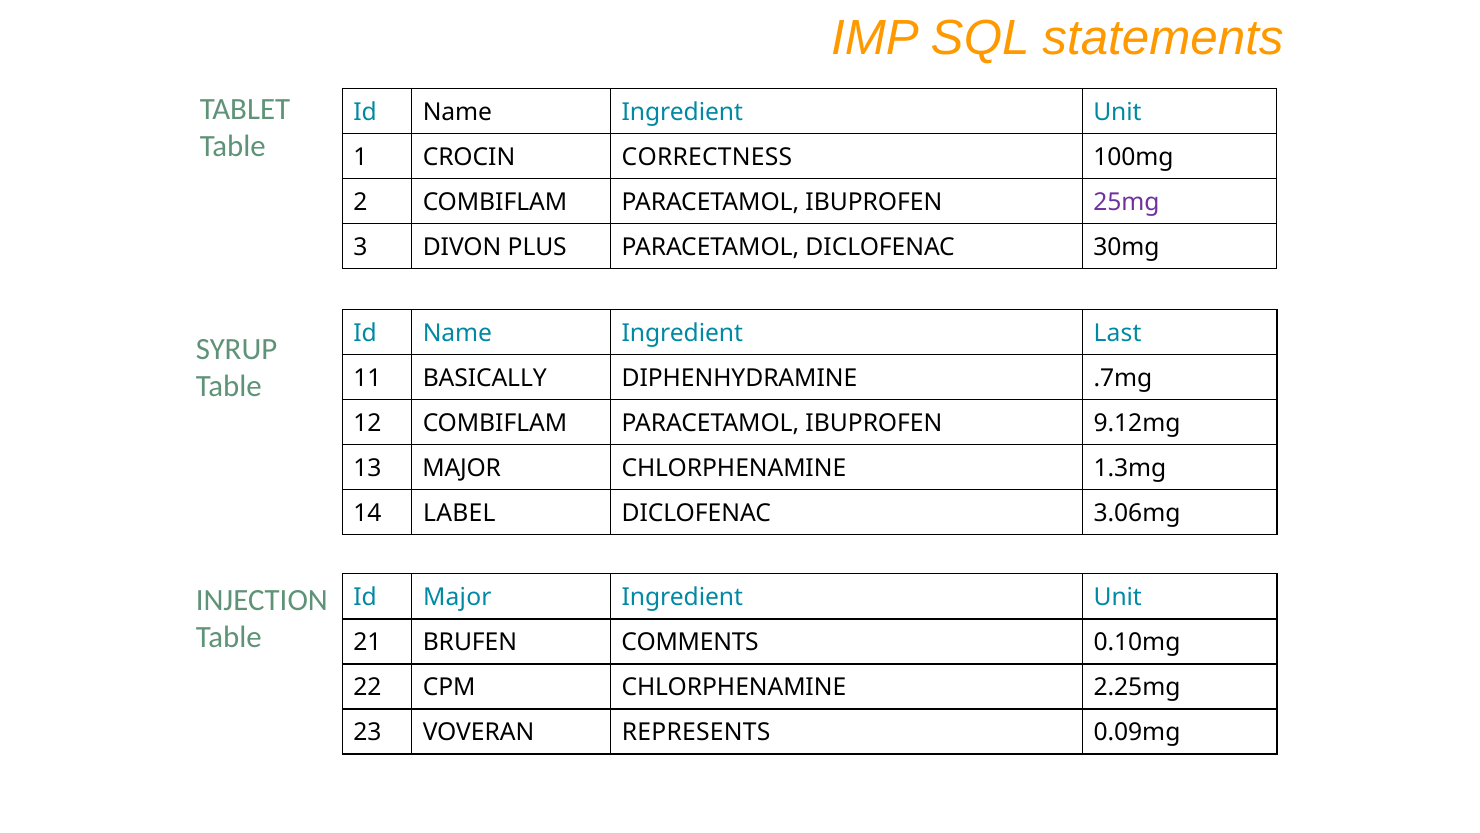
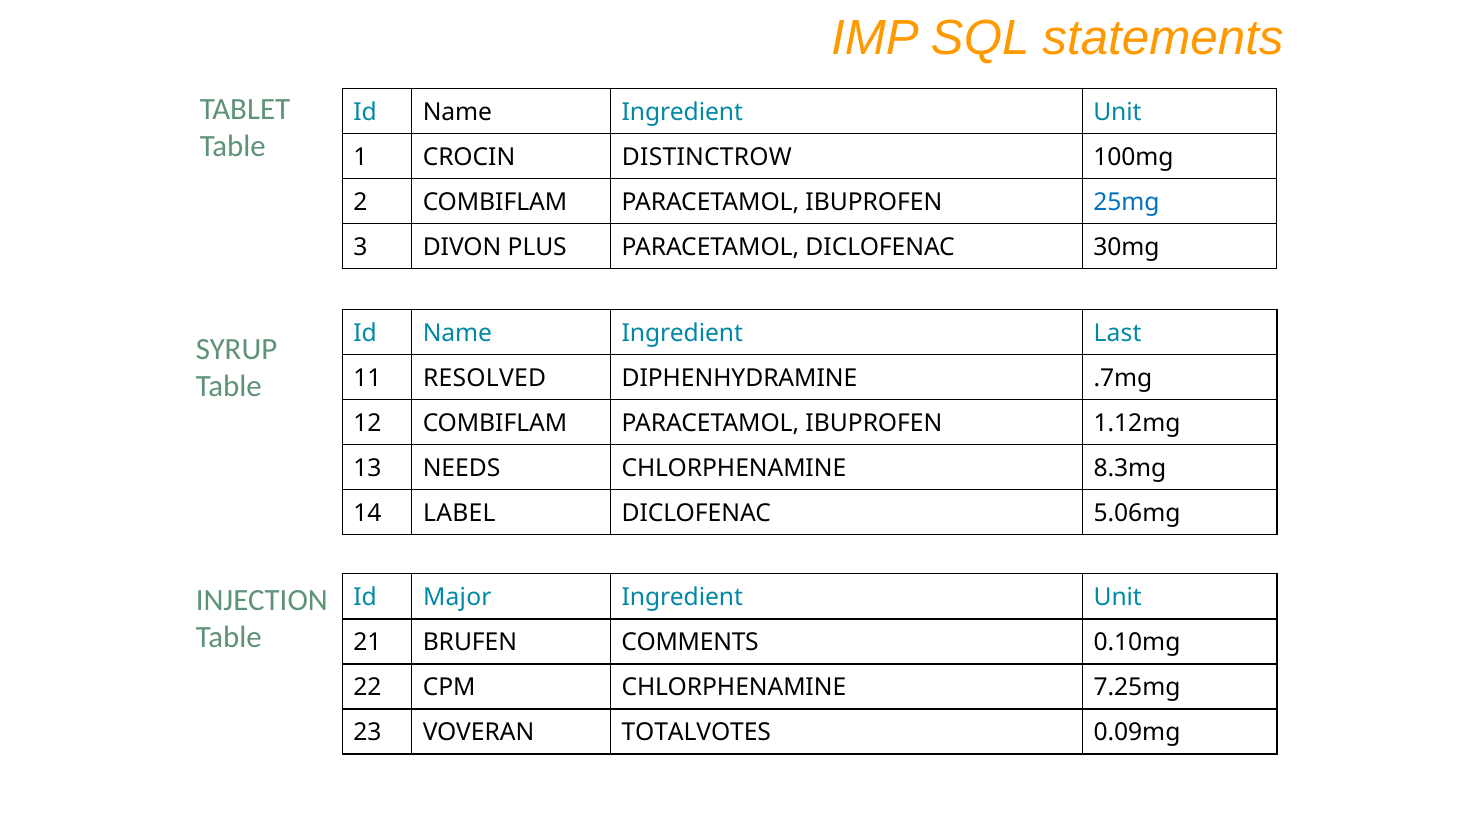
CORRECTNESS: CORRECTNESS -> DISTINCTROW (707, 157)
25mg colour: purple -> blue (1126, 202)
BASICALLY: BASICALLY -> RESOLVED (485, 378)
9.12mg: 9.12mg -> 1.12mg (1137, 423)
13 MAJOR: MAJOR -> NEEDS (462, 468)
1.3mg: 1.3mg -> 8.3mg (1130, 468)
3.06mg: 3.06mg -> 5.06mg (1137, 513)
2.25mg: 2.25mg -> 7.25mg (1137, 687)
REPRESENTS: REPRESENTS -> TOTALVOTES (696, 732)
